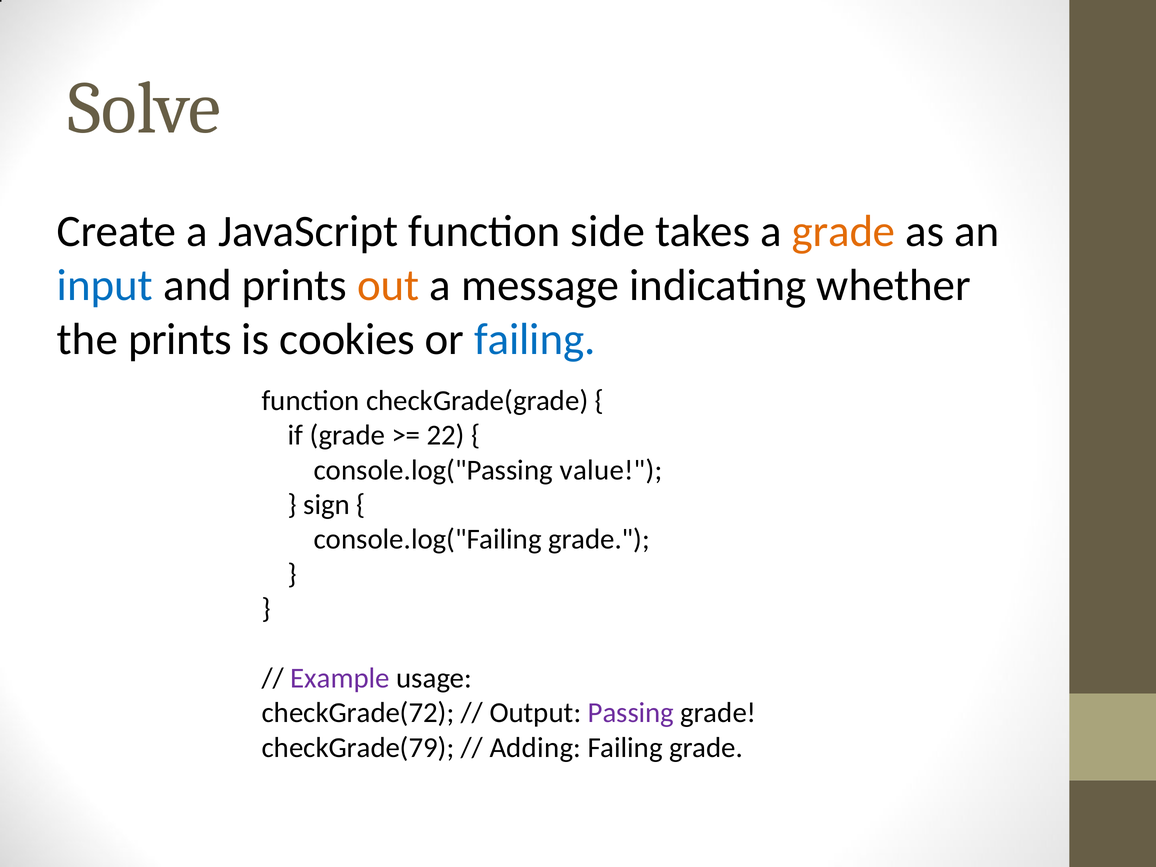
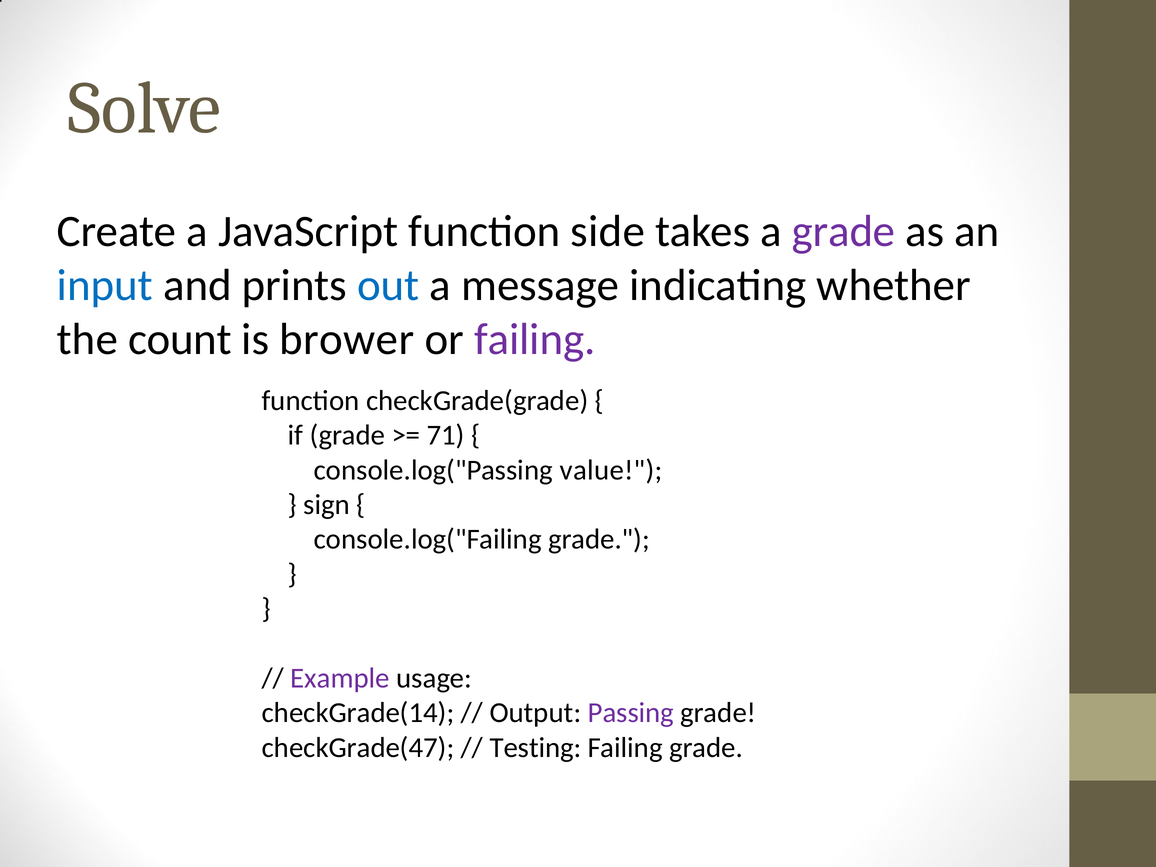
grade colour: orange -> purple (844, 232)
out colour: orange -> blue (388, 286)
the prints: prints -> count (180, 340)
cookies: cookies -> brower (347, 340)
failing colour: blue -> purple (535, 340)
22: 22 -> 71 (446, 435)
checkGrade(72: checkGrade(72 -> checkGrade(14 (358, 713)
checkGrade(79: checkGrade(79 -> checkGrade(47 (358, 748)
Adding: Adding -> Testing (535, 748)
